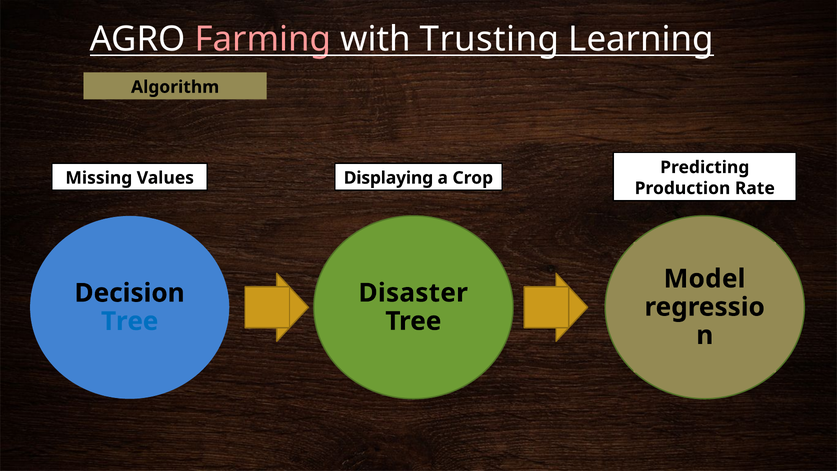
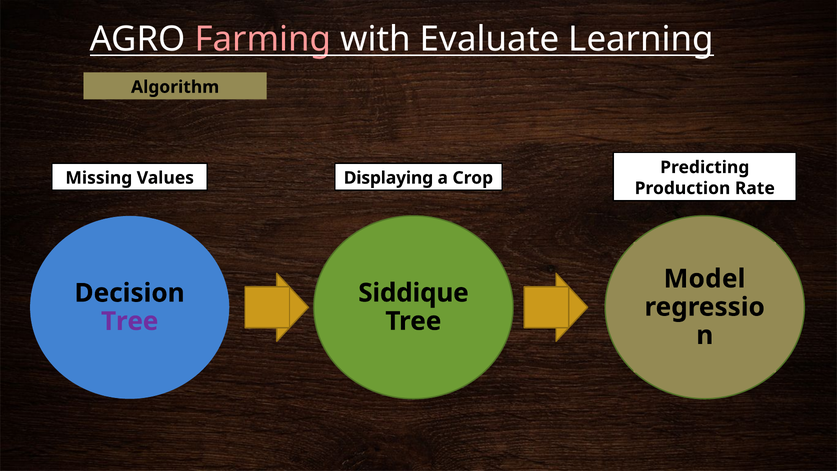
Trusting: Trusting -> Evaluate (490, 39)
Disaster: Disaster -> Siddique (413, 293)
Tree colour: blue -> purple (130, 321)
